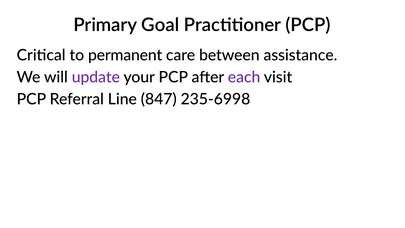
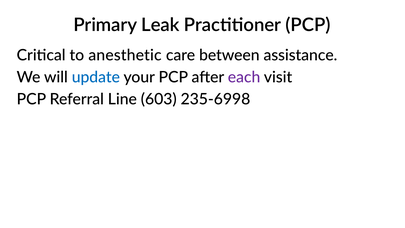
Goal: Goal -> Leak (160, 25)
permanent: permanent -> anesthetic (125, 55)
update colour: purple -> blue (96, 77)
847: 847 -> 603 (159, 99)
